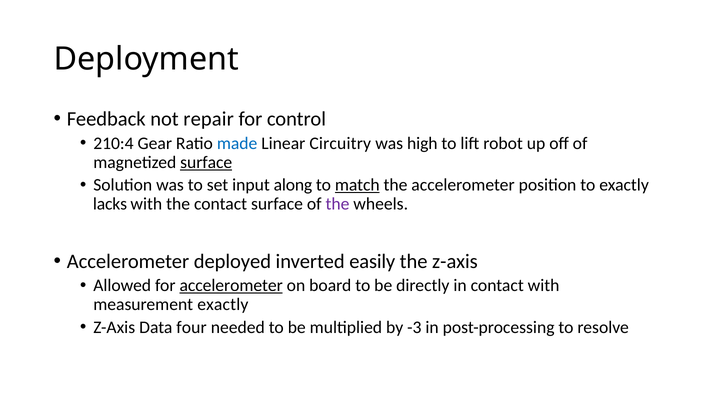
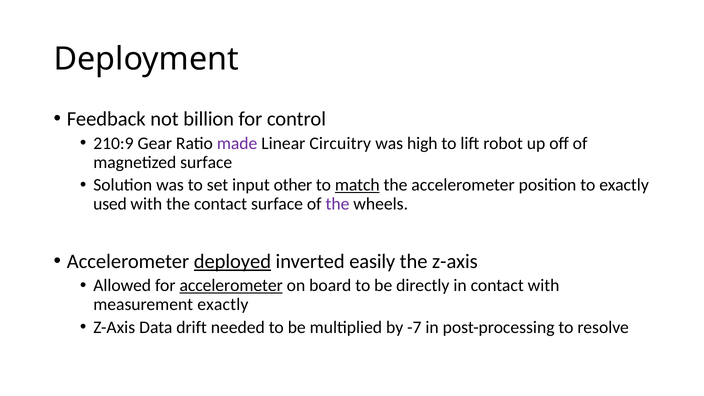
repair: repair -> billion (209, 119)
210:4: 210:4 -> 210:9 (113, 143)
made colour: blue -> purple (237, 143)
surface underline: present -> none (206, 162)
along: along -> other (293, 185)
lacks: lacks -> used (110, 204)
deployed underline: none -> present (232, 261)
four: four -> drift (192, 327)
-3: -3 -> -7 (414, 327)
